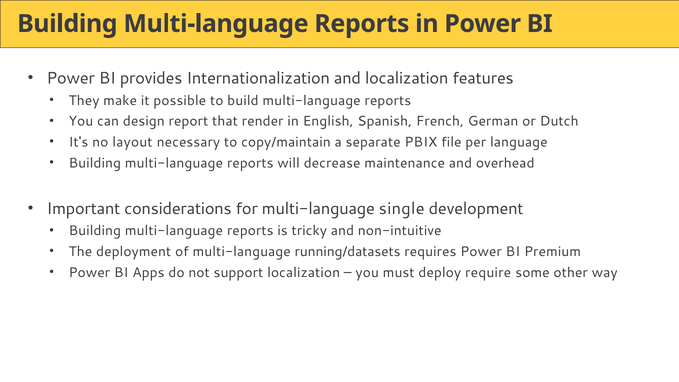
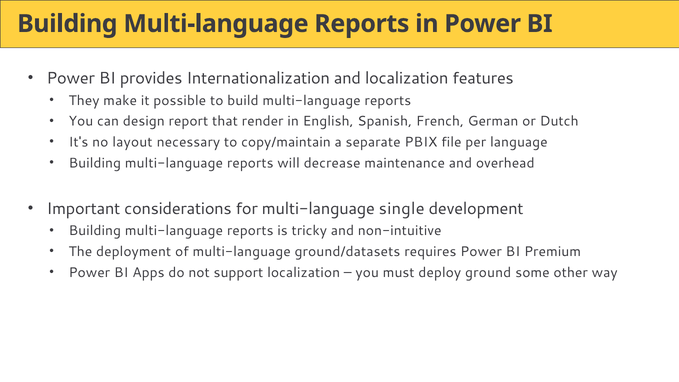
running/datasets: running/datasets -> ground/datasets (347, 252)
require: require -> ground (488, 272)
